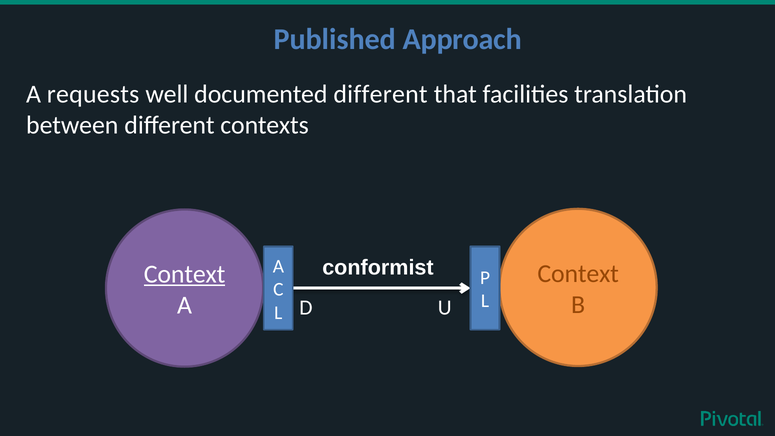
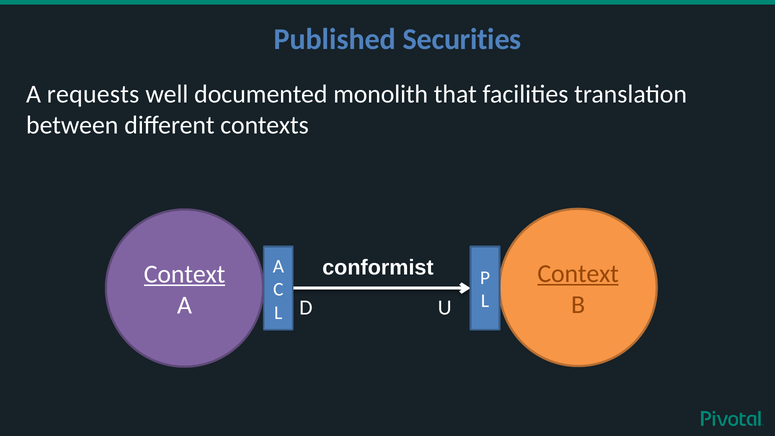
Approach: Approach -> Securities (462, 39)
documented different: different -> monolith (381, 94)
Context underline: none -> present (578, 274)
